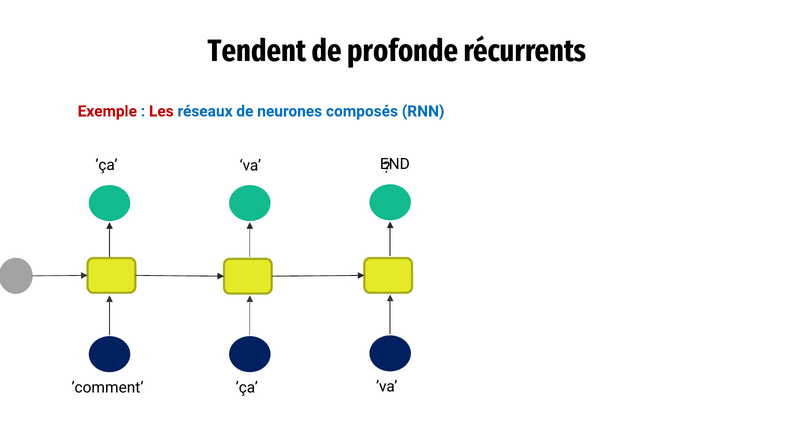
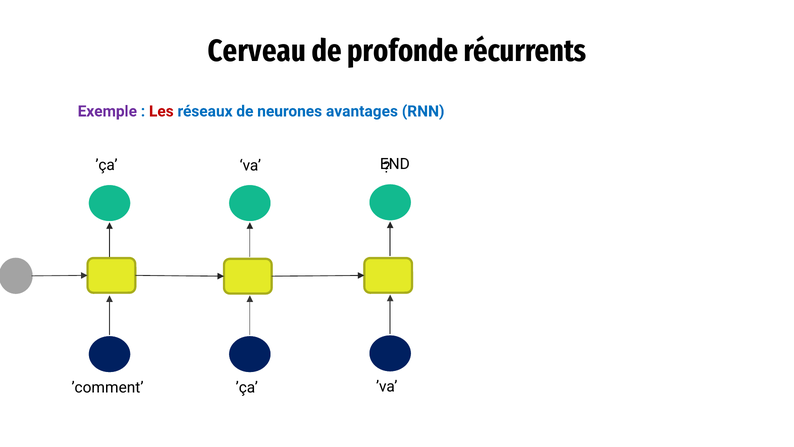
Tendent: Tendent -> Cerveau (257, 51)
Exemple colour: red -> purple (107, 111)
composés: composés -> avantages (362, 111)
